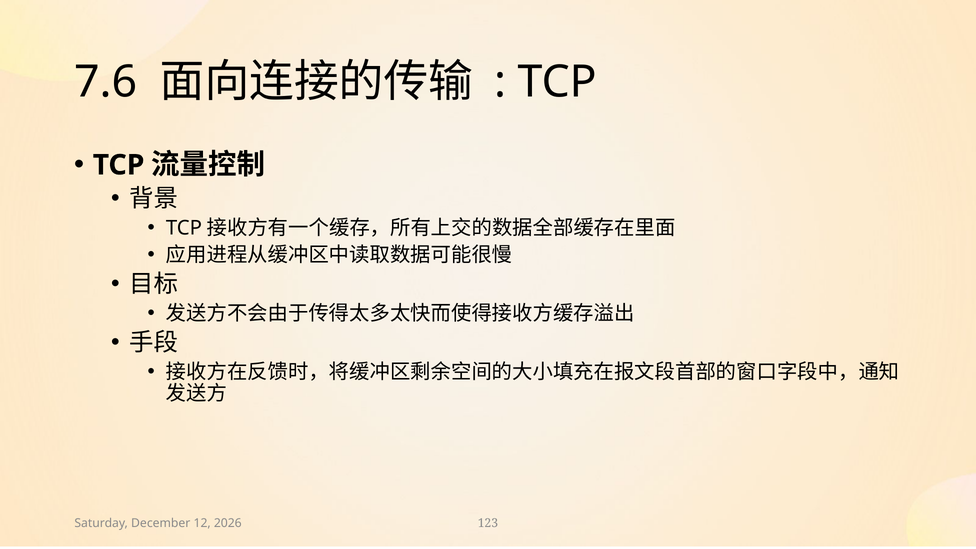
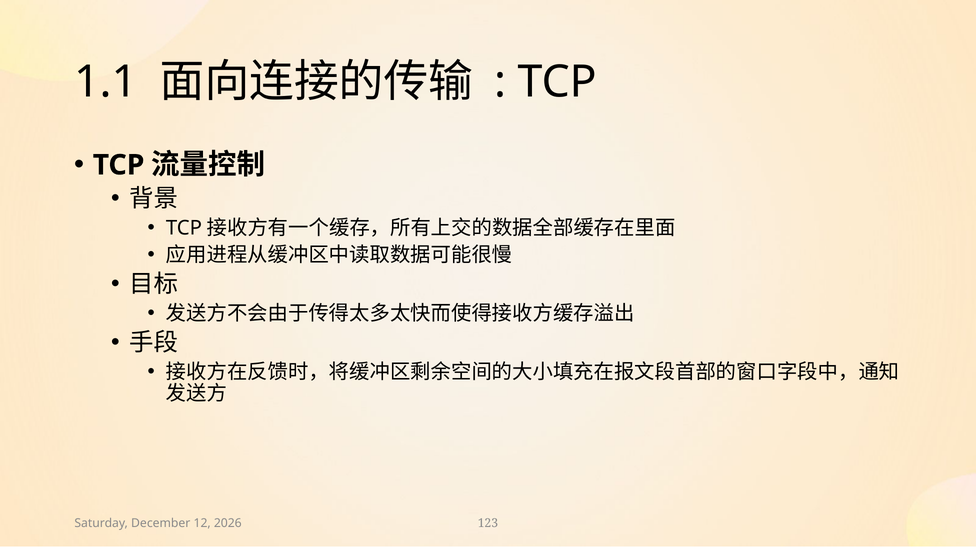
7.6: 7.6 -> 1.1 (106, 82)
